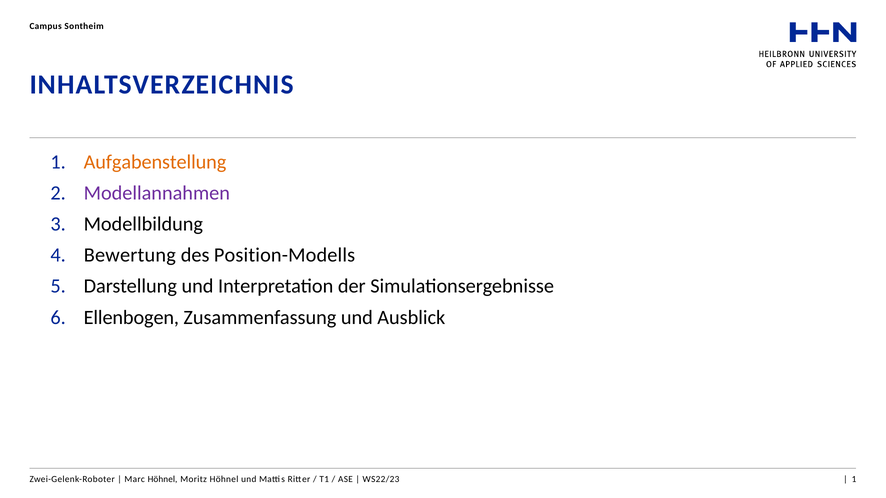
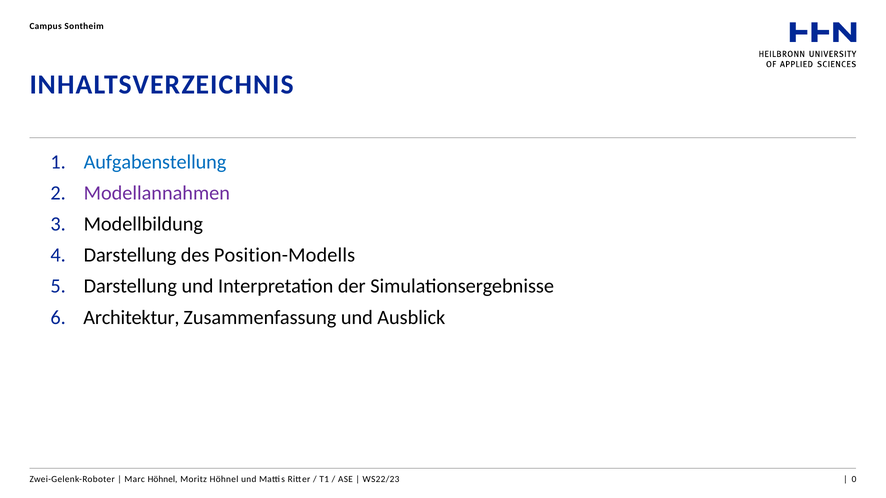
Aufgabenstellung colour: orange -> blue (155, 162)
Bewertung: Bewertung -> Darstellung (130, 255)
Ellenbogen: Ellenbogen -> Architektur (131, 318)
1: 1 -> 0 (854, 480)
